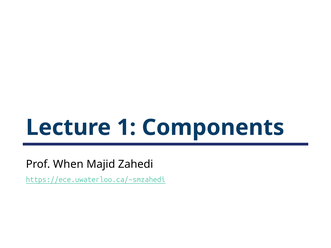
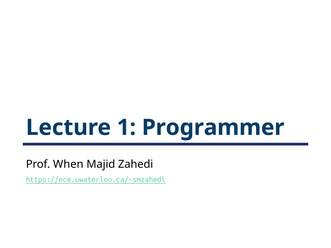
Components: Components -> Programmer (213, 128)
